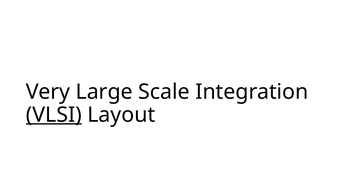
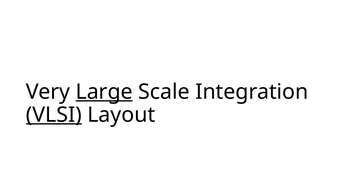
Large underline: none -> present (104, 92)
